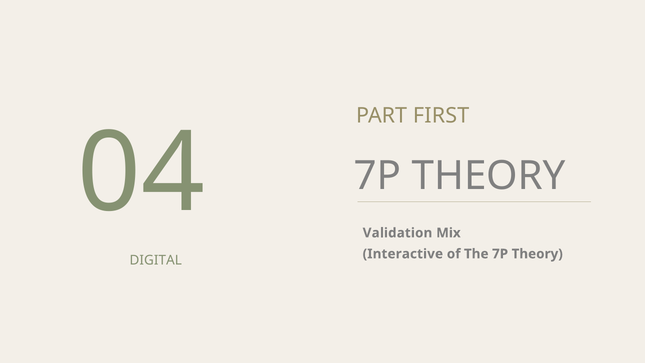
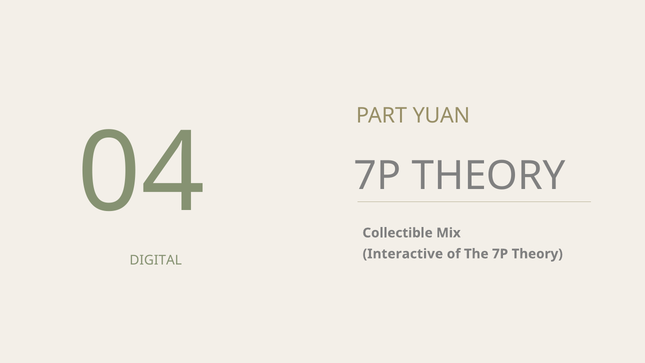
FIRST: FIRST -> YUAN (441, 115)
Validation: Validation -> Collectible (398, 233)
